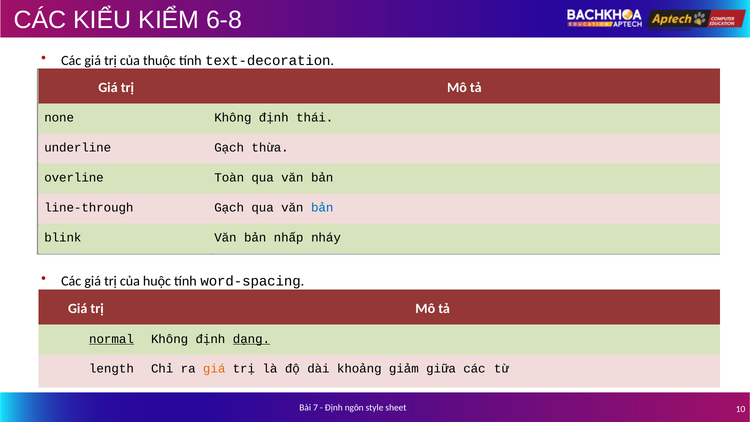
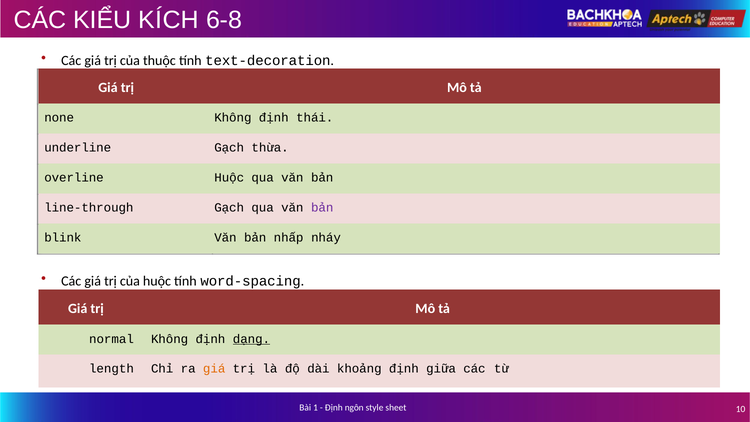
KIỂM: KIỂM -> KÍCH (169, 20)
overline Toàn: Toàn -> Huộc (229, 178)
bản colour: blue -> purple (322, 208)
normal underline: present -> none (111, 339)
khoảng giảm: giảm -> định (404, 369)
7: 7 -> 1 (316, 408)
